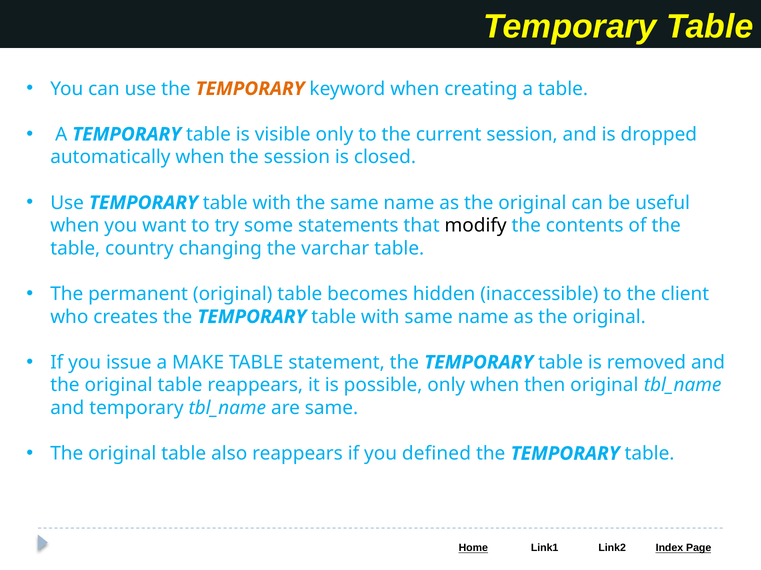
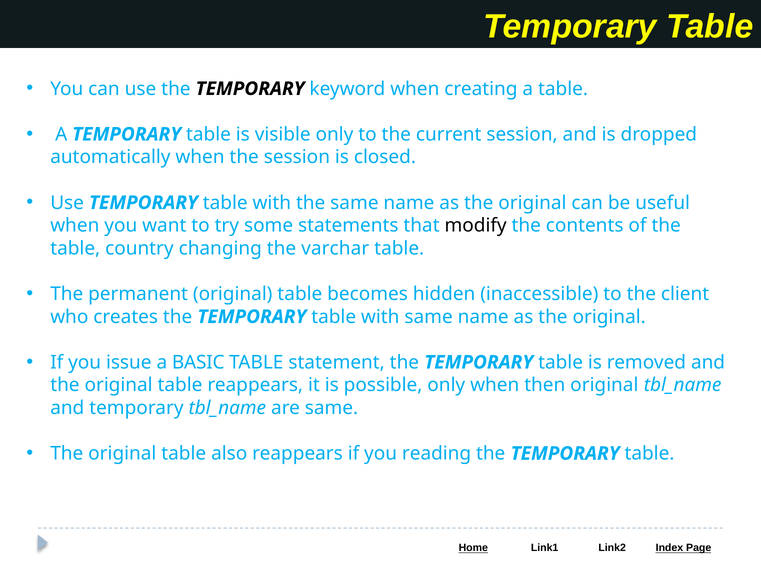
TEMPORARY colour: orange -> black (250, 89)
MAKE: MAKE -> BASIC (198, 363)
defined: defined -> reading (437, 454)
